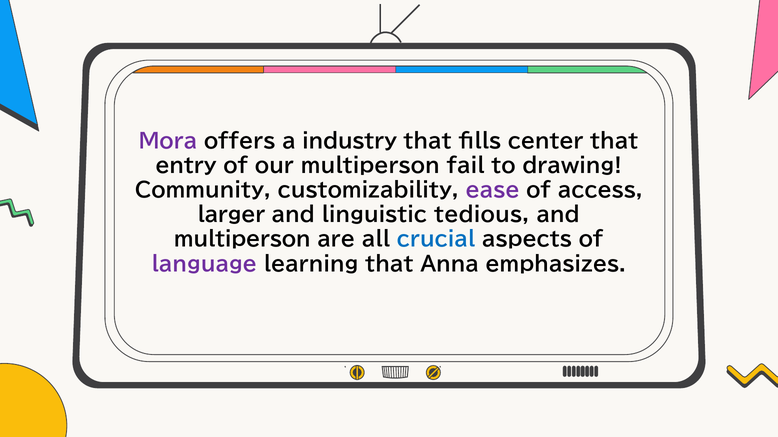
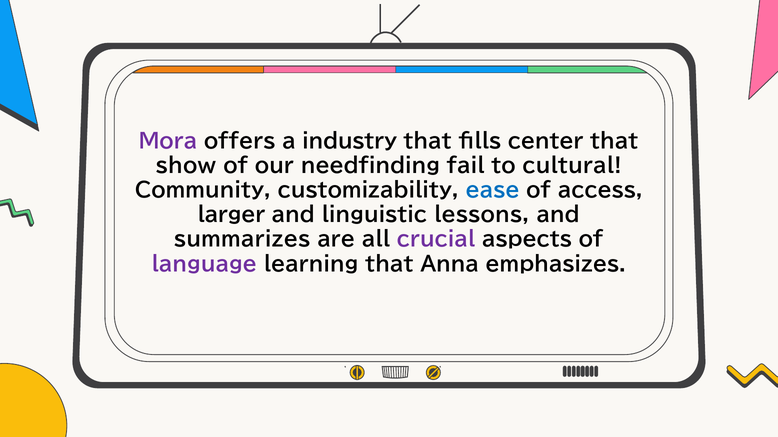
entry: entry -> show (186, 166)
our multiperson: multiperson -> needfinding (370, 166)
drawing: drawing -> cultural (572, 166)
ease colour: purple -> blue (493, 191)
tedious: tedious -> lessons (482, 215)
multiperson: multiperson -> summarizes (242, 240)
crucial colour: blue -> purple (436, 240)
